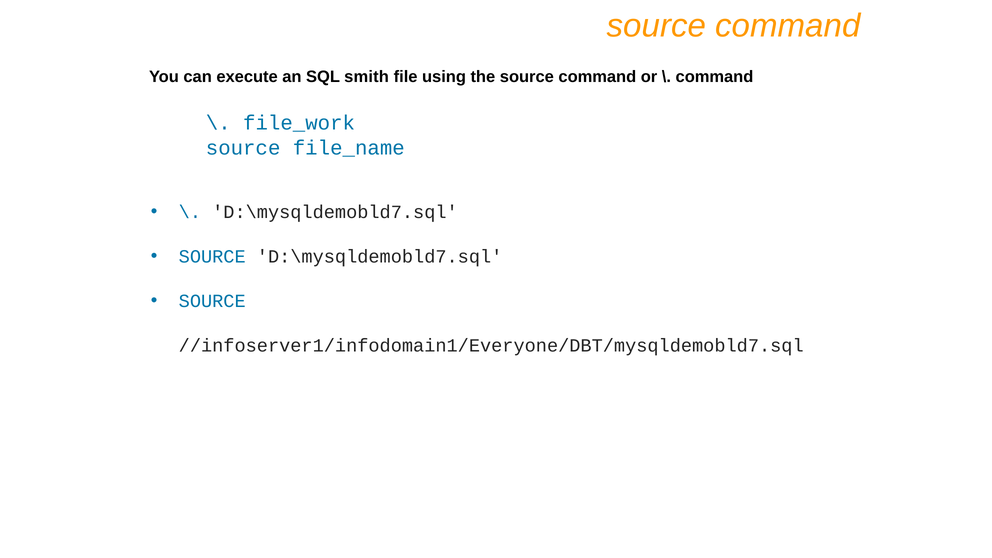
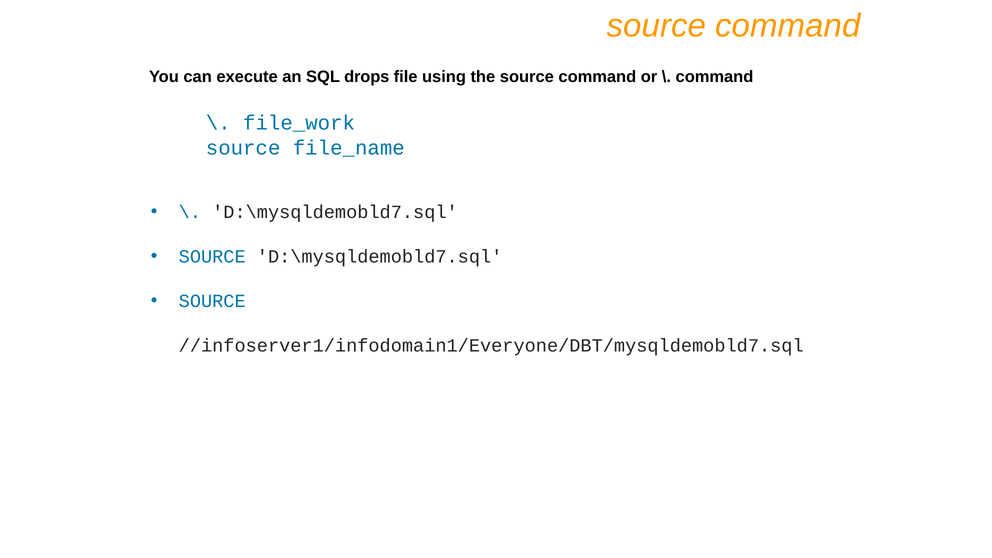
smith: smith -> drops (367, 77)
